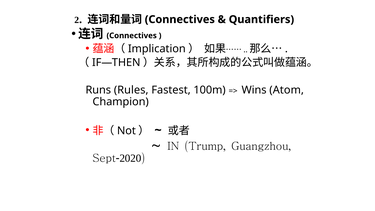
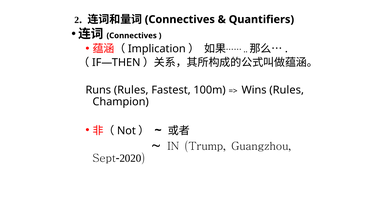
Wins Atom: Atom -> Rules (287, 90)
